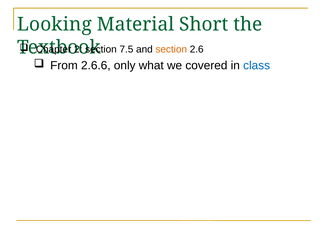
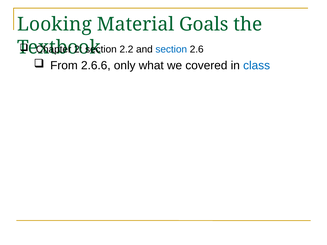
Short: Short -> Goals (204, 24)
7.5: 7.5 -> 2.2 (126, 49)
section colour: orange -> blue (171, 49)
